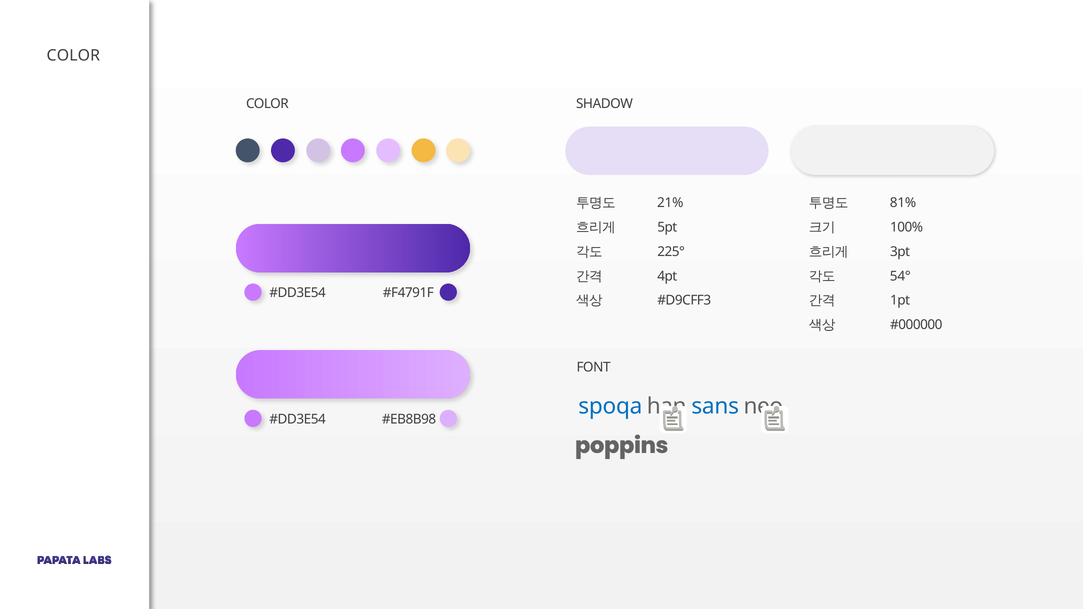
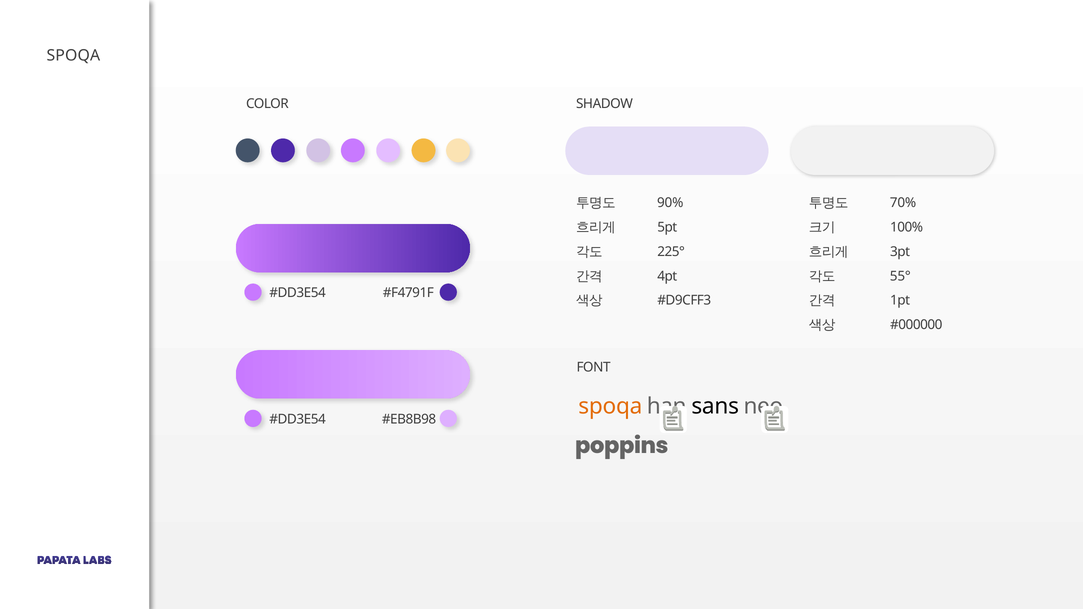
COLOR: COLOR -> SPOQA (73, 55)
21%: 21% -> 90% (670, 203)
81%: 81% -> 70% (903, 203)
54°: 54° -> 55° (900, 276)
spoqa colour: blue -> orange (610, 406)
sans colour: blue -> black (715, 406)
